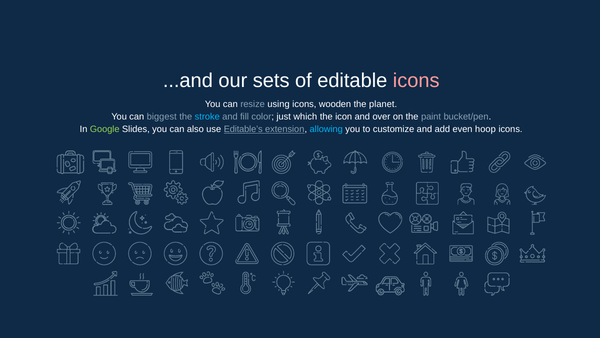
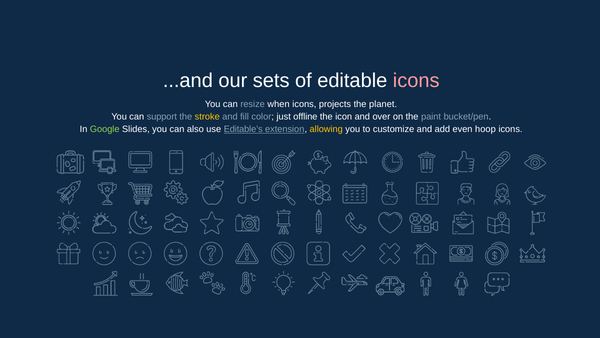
using: using -> when (279, 104)
wooden: wooden -> projects (335, 104)
biggest: biggest -> support (162, 117)
stroke colour: light blue -> yellow (207, 117)
which: which -> offline (305, 117)
allowing colour: light blue -> yellow (326, 129)
